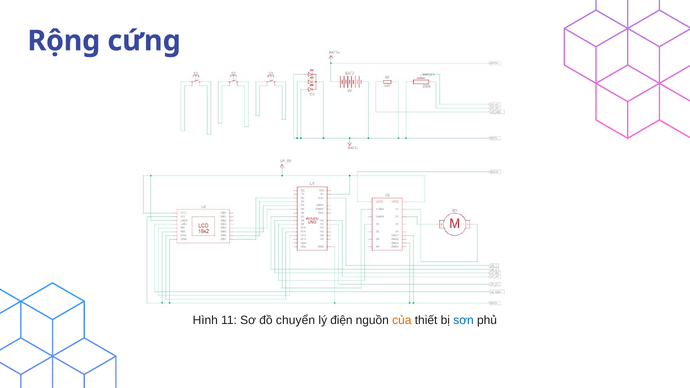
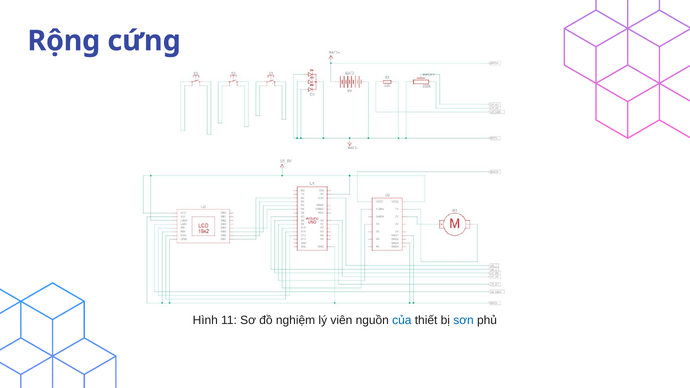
chuyển: chuyển -> nghiệm (296, 320)
điện: điện -> viên (341, 320)
của colour: orange -> blue (402, 320)
